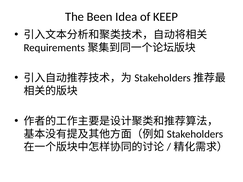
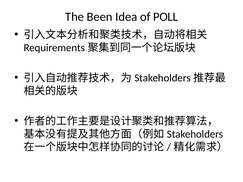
KEEP: KEEP -> POLL (166, 17)
